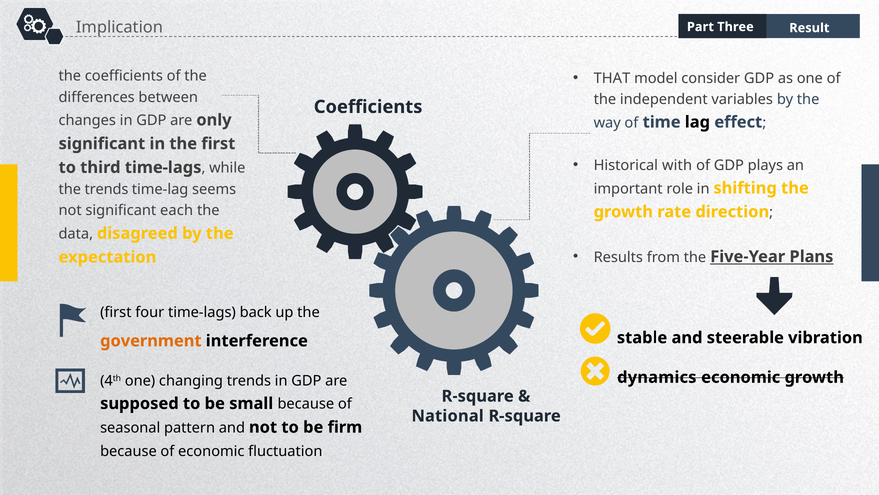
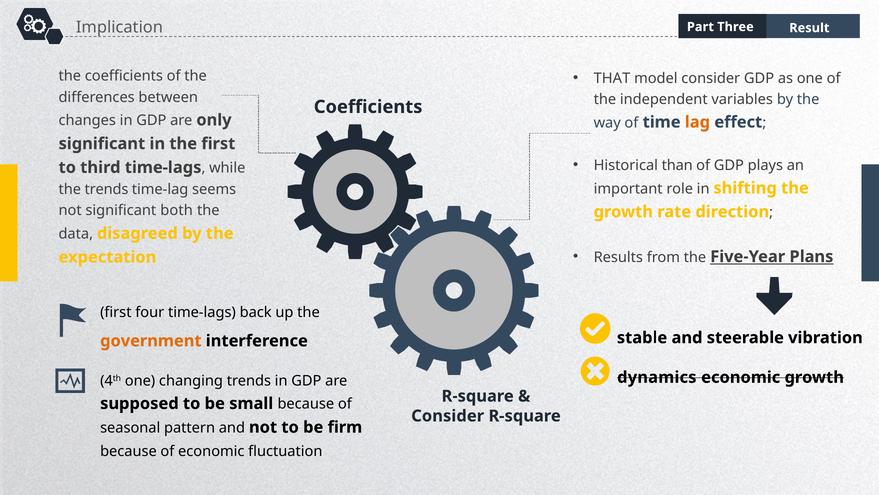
lag colour: black -> orange (697, 122)
with: with -> than (677, 165)
each: each -> both (177, 210)
National: National -> Consider (448, 415)
